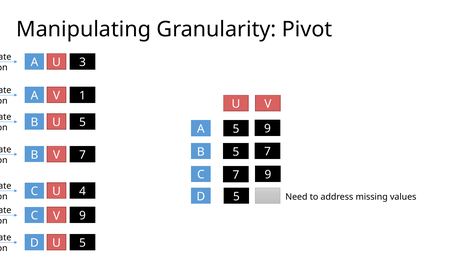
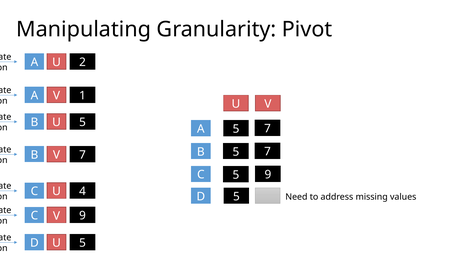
3: 3 -> 2 (83, 62)
9: 9 -> 7 (267, 129)
C 7: 7 -> 5 (236, 175)
